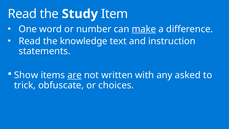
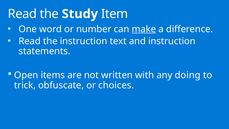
the knowledge: knowledge -> instruction (84, 41)
Show: Show -> Open (26, 75)
are underline: present -> none (75, 75)
asked: asked -> doing (188, 75)
